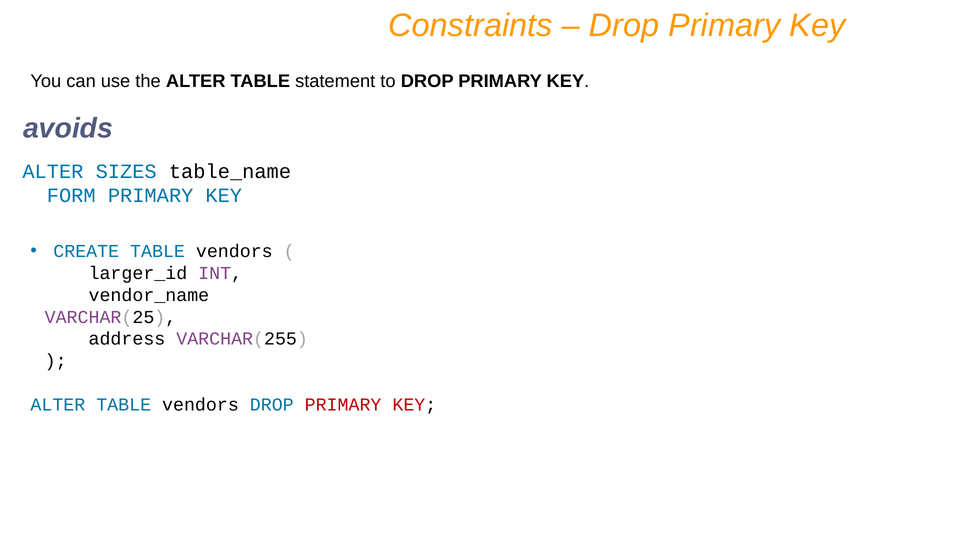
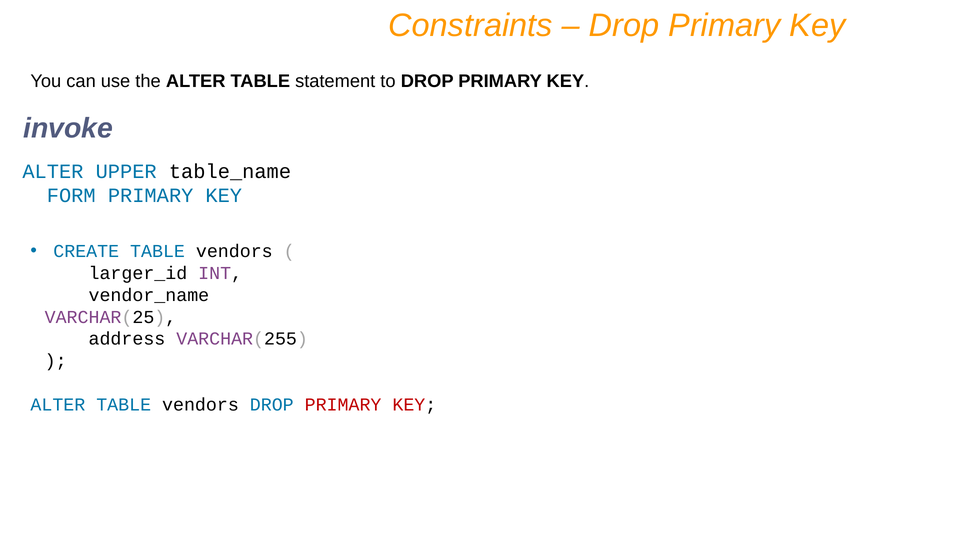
avoids: avoids -> invoke (68, 128)
SIZES: SIZES -> UPPER (126, 171)
